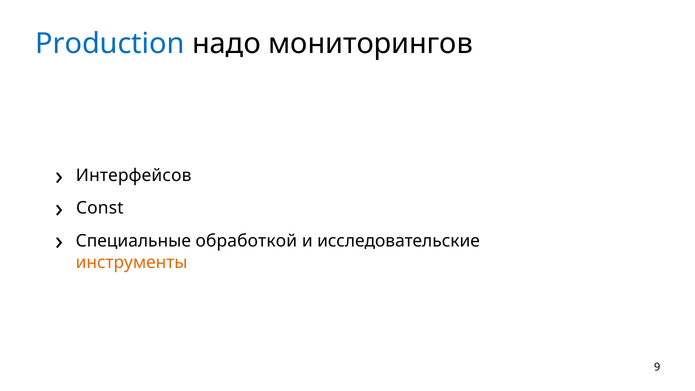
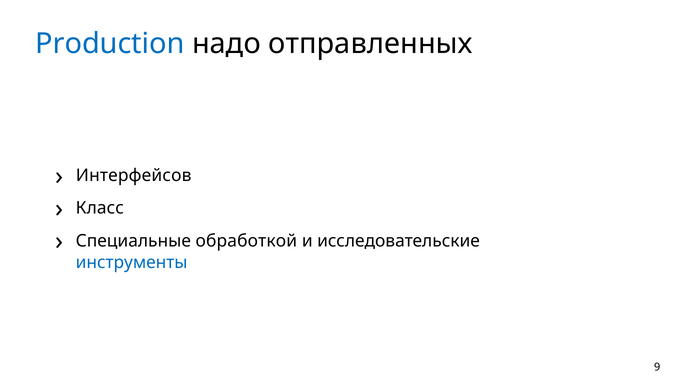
мониторингов: мониторингов -> отправленных (371, 44)
Const: Const -> Класс (100, 208)
инструменты colour: orange -> blue (132, 262)
